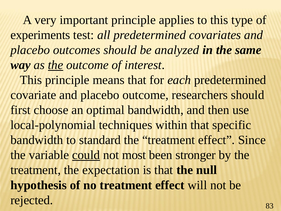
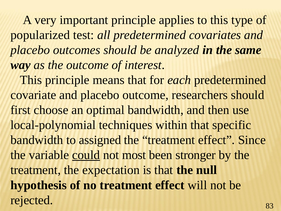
experiments: experiments -> popularized (40, 35)
the underline: present -> none (56, 65)
standard: standard -> assigned (100, 140)
